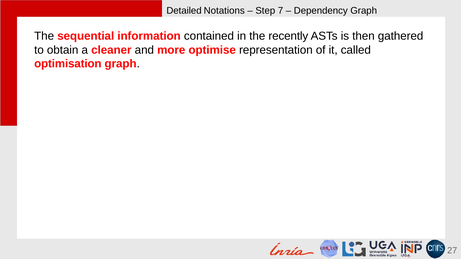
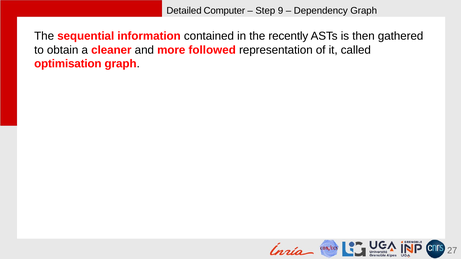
Notations: Notations -> Computer (224, 11)
7: 7 -> 9 (281, 11)
optimise: optimise -> followed (212, 50)
